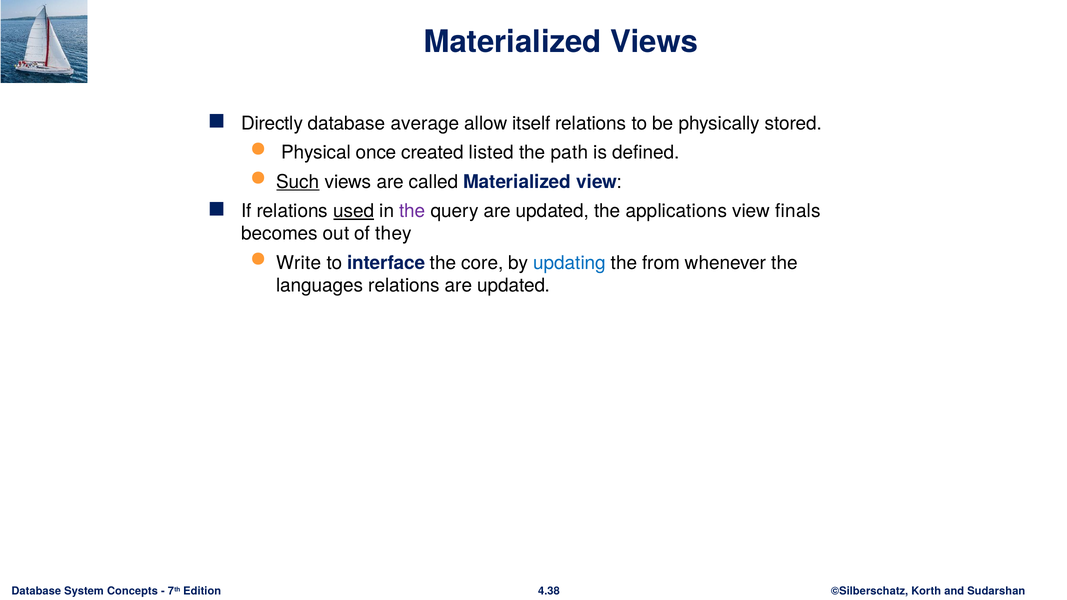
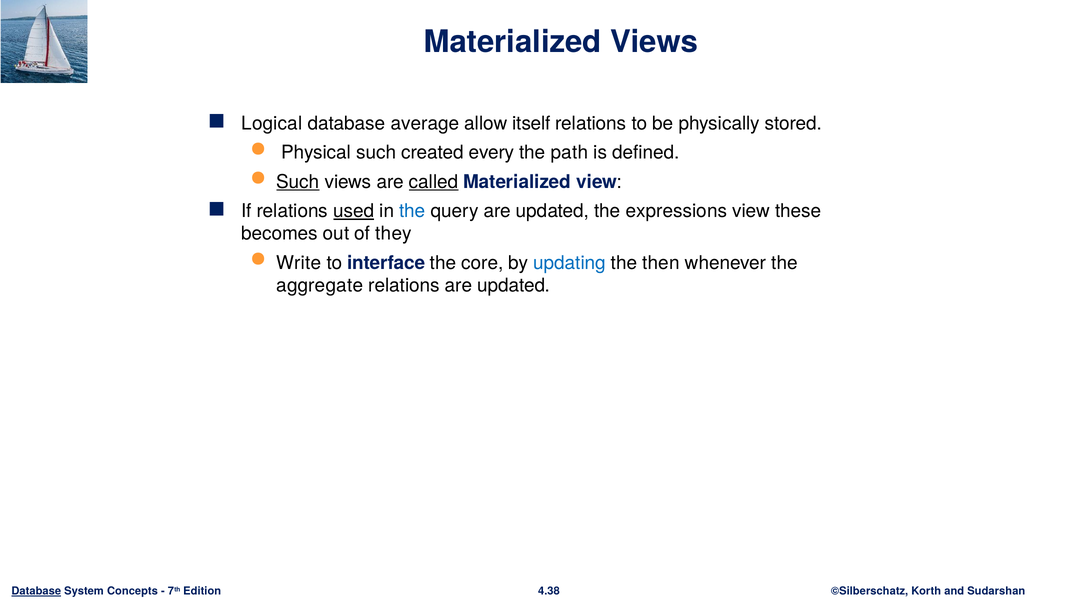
Directly: Directly -> Logical (272, 123)
Physical once: once -> such (376, 153)
listed: listed -> every (492, 153)
called underline: none -> present (434, 182)
the colour: purple -> blue (412, 211)
applications: applications -> expressions (676, 211)
finals: finals -> these (798, 211)
from: from -> then (661, 263)
languages: languages -> aggregate (320, 286)
Database underline: none -> present (36, 591)
